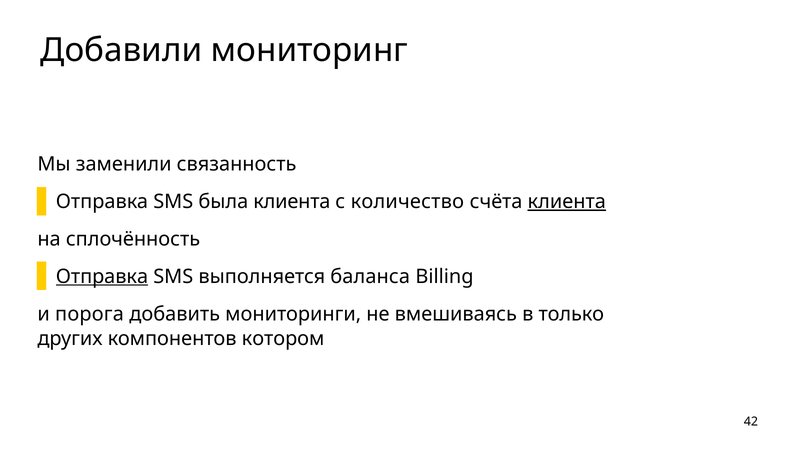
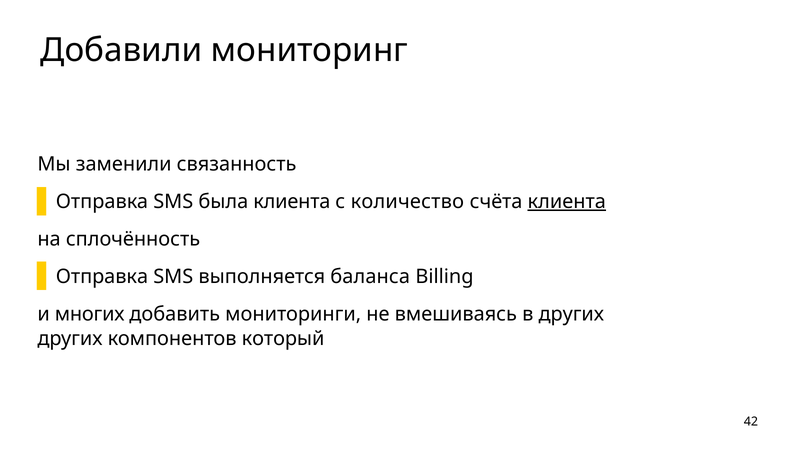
Отправка underline: present -> none (102, 276)
порога: порога -> многих (90, 314)
в только: только -> других (571, 314)
котором: котором -> который (283, 339)
